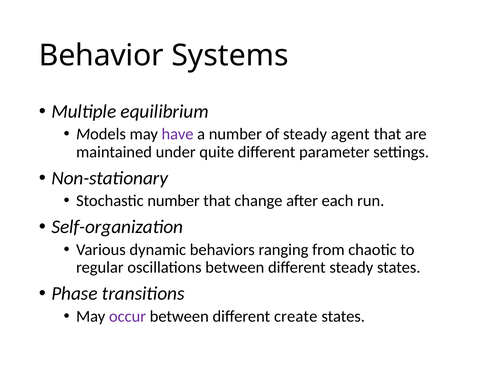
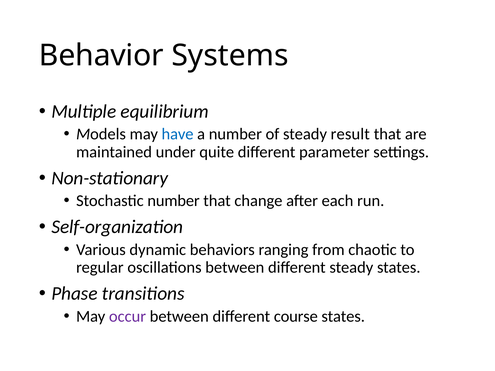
have colour: purple -> blue (178, 134)
agent: agent -> result (350, 134)
create: create -> course (296, 317)
